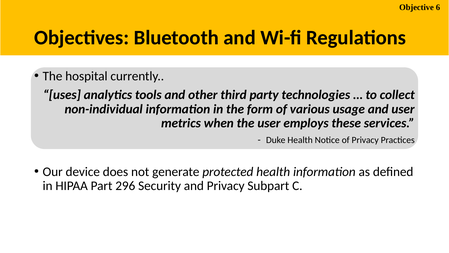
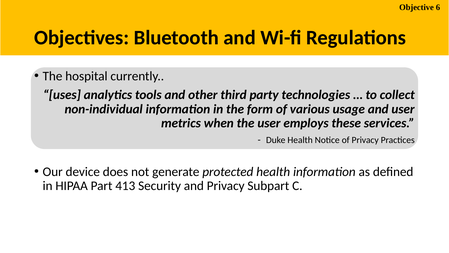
296: 296 -> 413 (125, 186)
